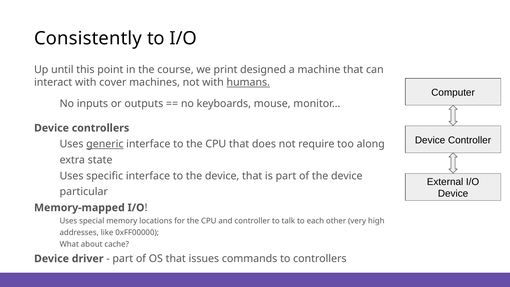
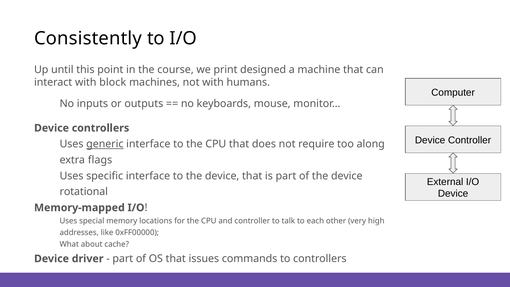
cover: cover -> block (113, 82)
humans underline: present -> none (248, 82)
state: state -> flags (100, 160)
particular: particular -> rotational (84, 192)
